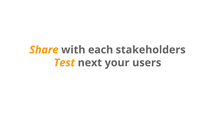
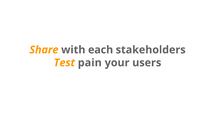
next: next -> pain (90, 63)
